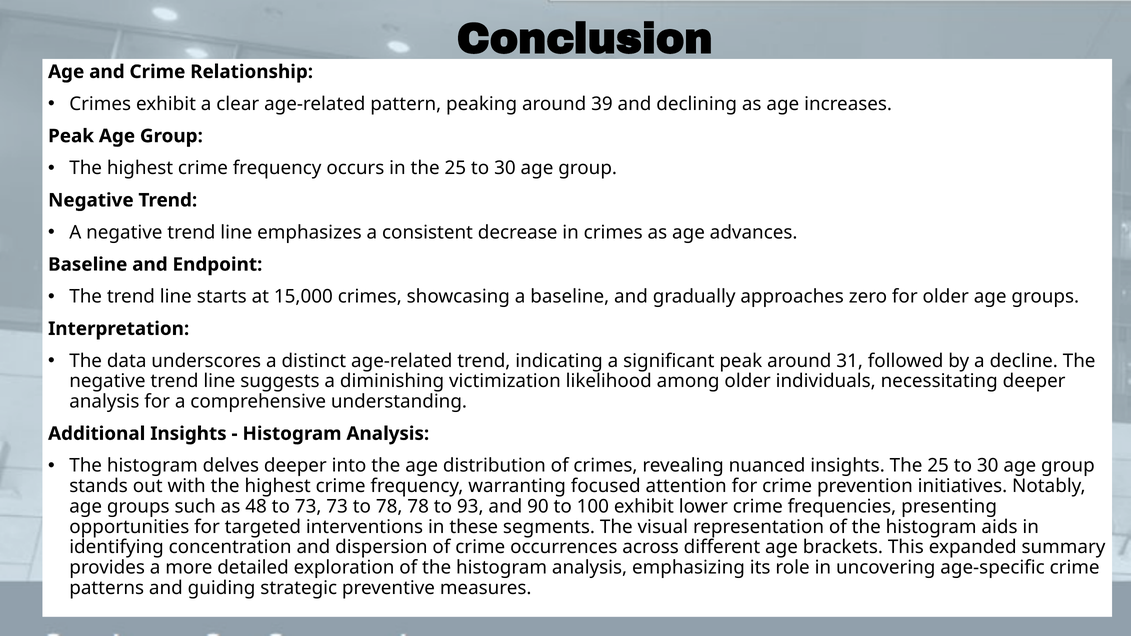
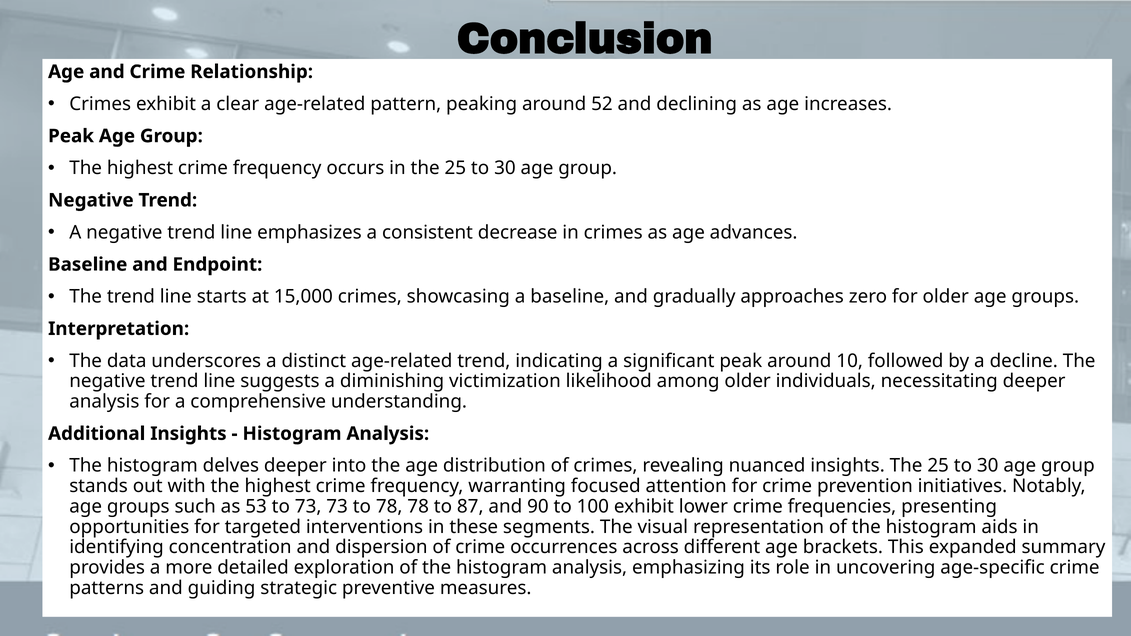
39: 39 -> 52 (602, 104)
31: 31 -> 10 (850, 361)
48: 48 -> 53 (256, 507)
93: 93 -> 87 (470, 507)
